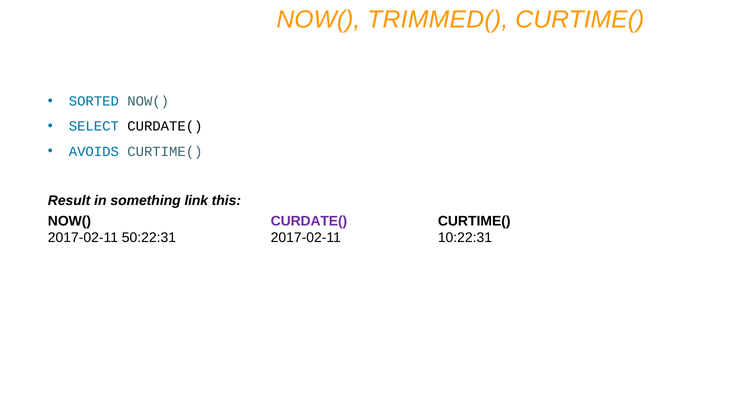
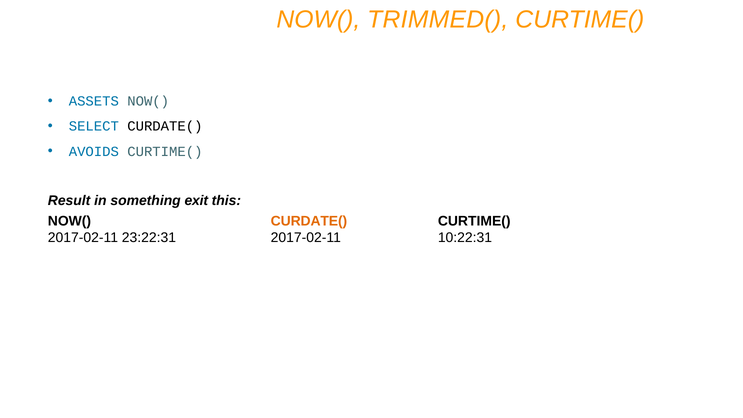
SORTED: SORTED -> ASSETS (94, 101)
link: link -> exit (196, 201)
CURDATE( colour: purple -> orange (309, 221)
50:22:31: 50:22:31 -> 23:22:31 (149, 238)
